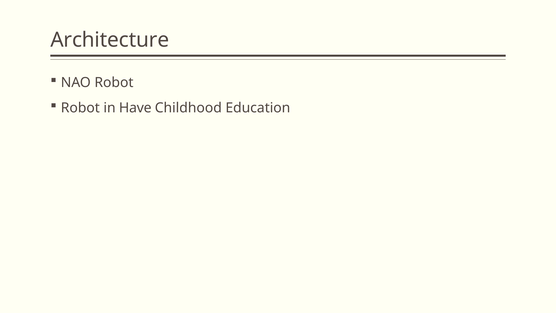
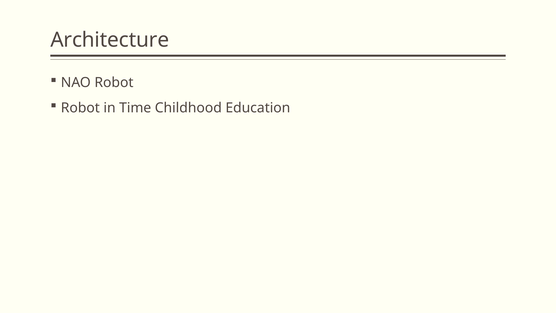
Have: Have -> Time (135, 108)
